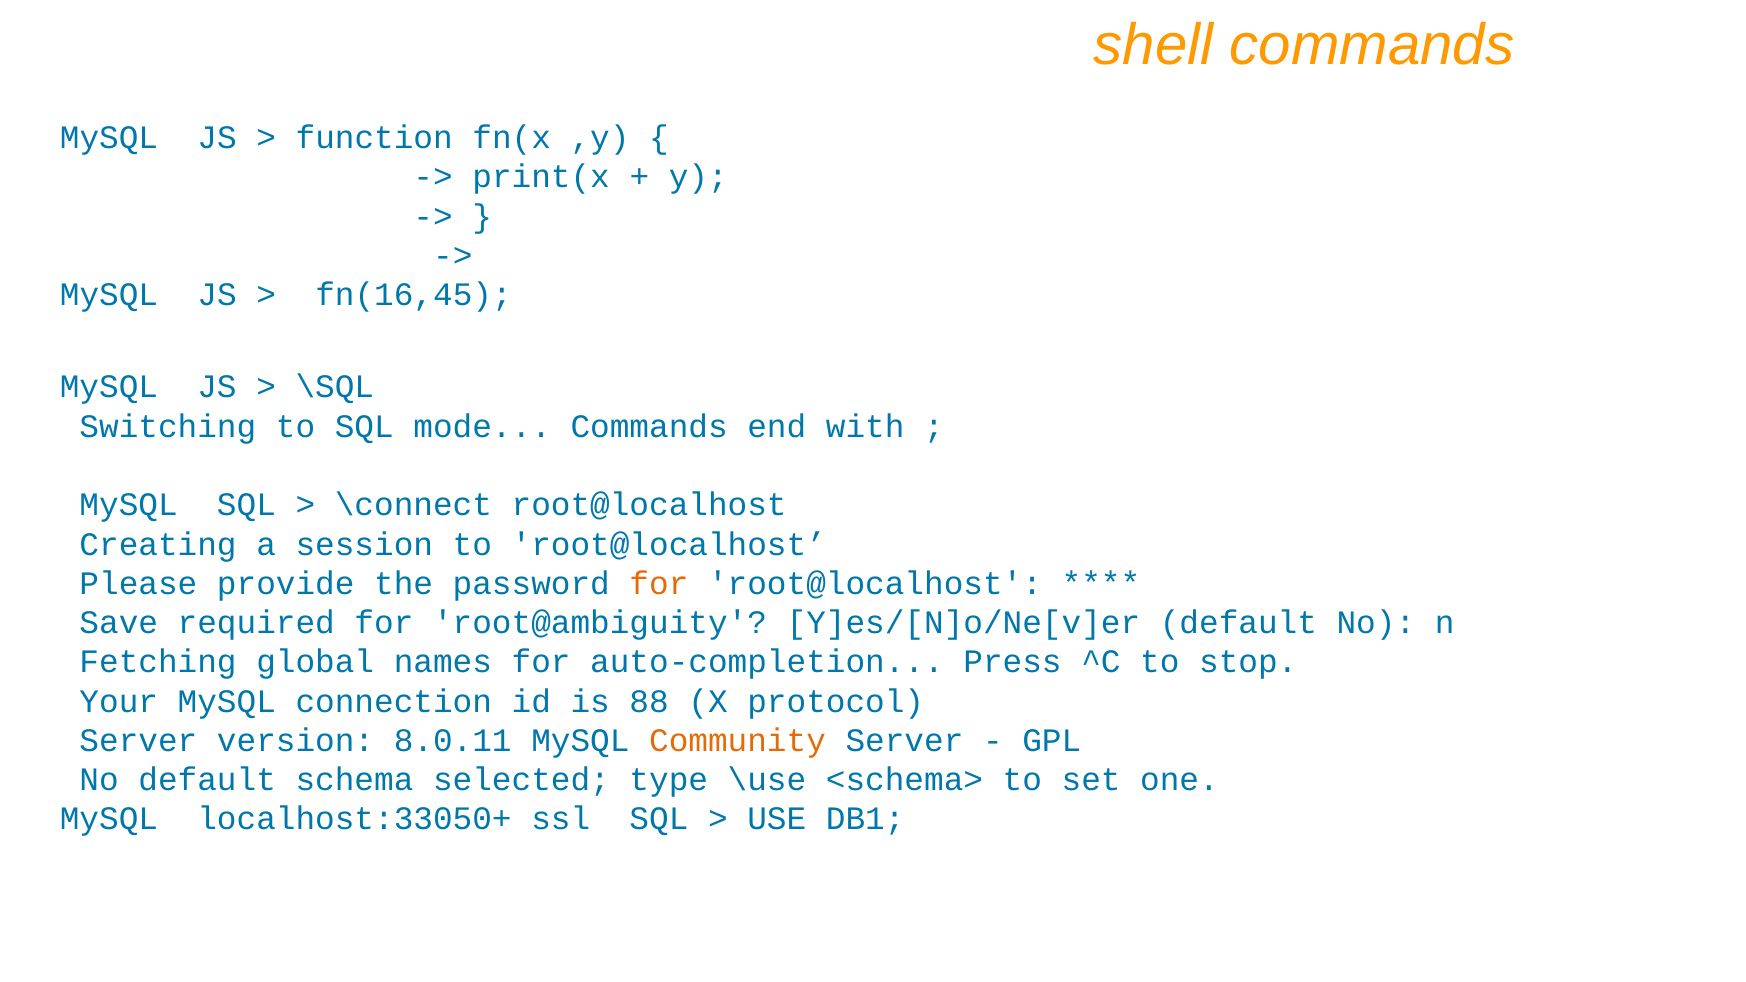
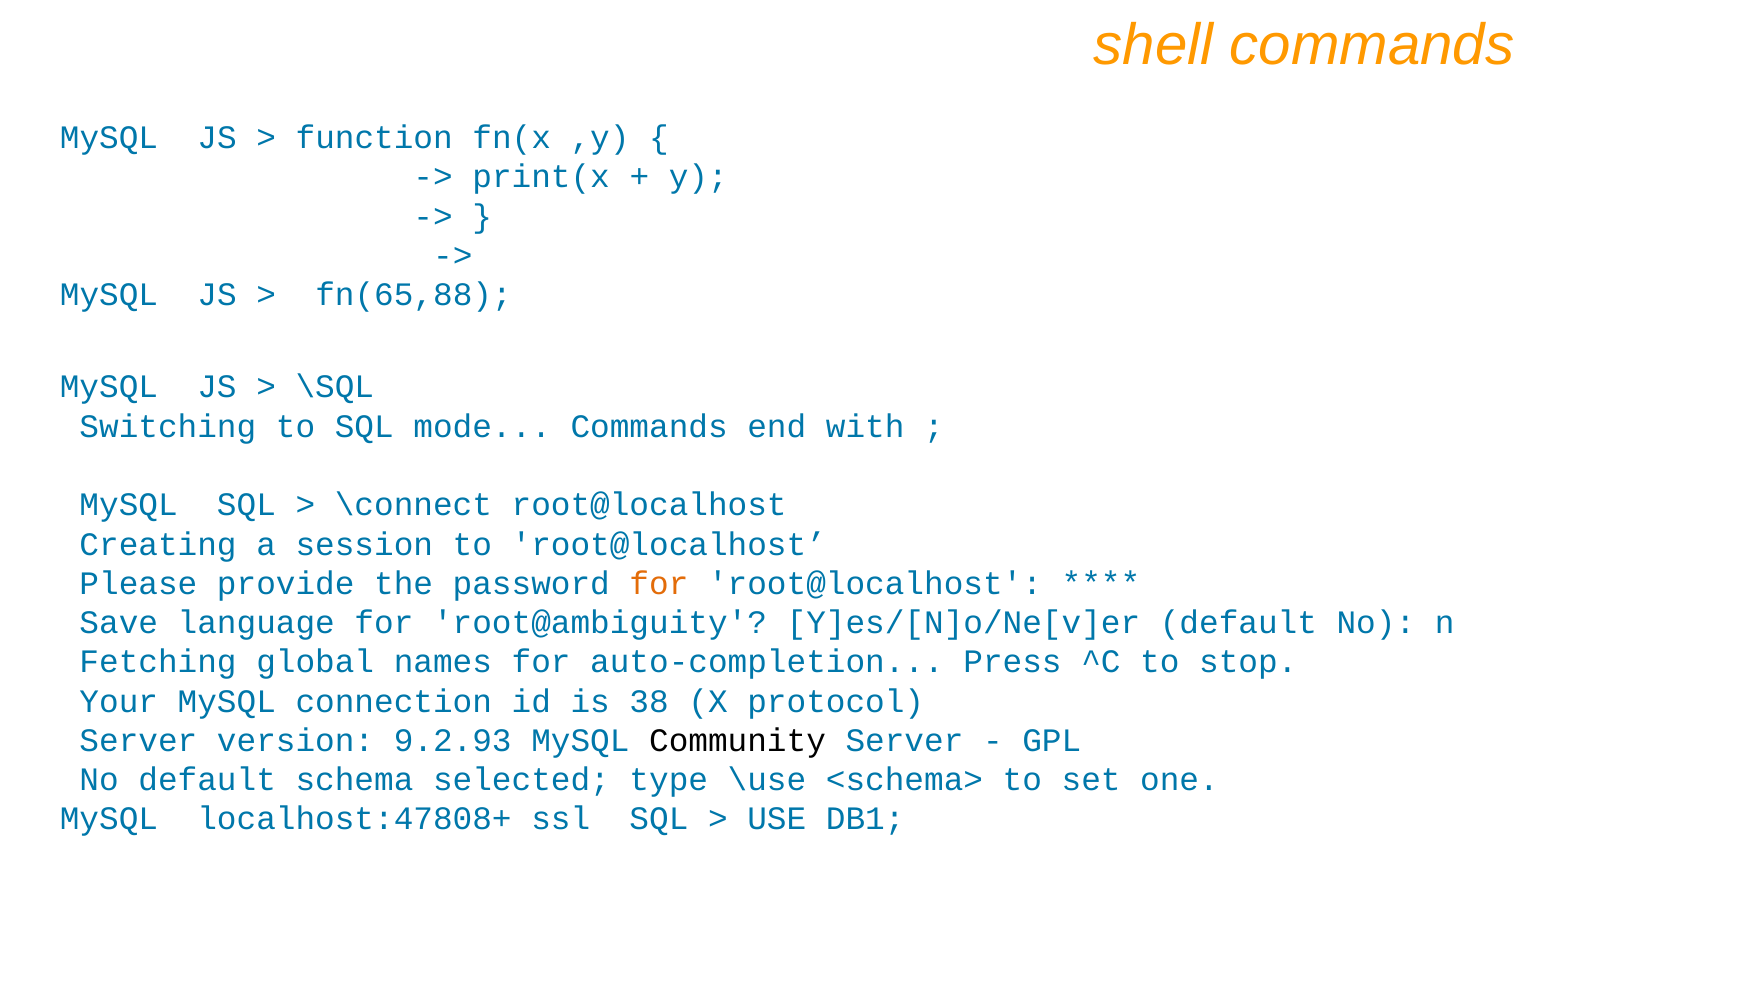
fn(16,45: fn(16,45 -> fn(65,88 (413, 295)
required: required -> language (256, 623)
88: 88 -> 38 (649, 701)
8.0.11: 8.0.11 -> 9.2.93 (453, 741)
Community colour: orange -> black (738, 741)
localhost:33050+: localhost:33050+ -> localhost:47808+ (354, 819)
